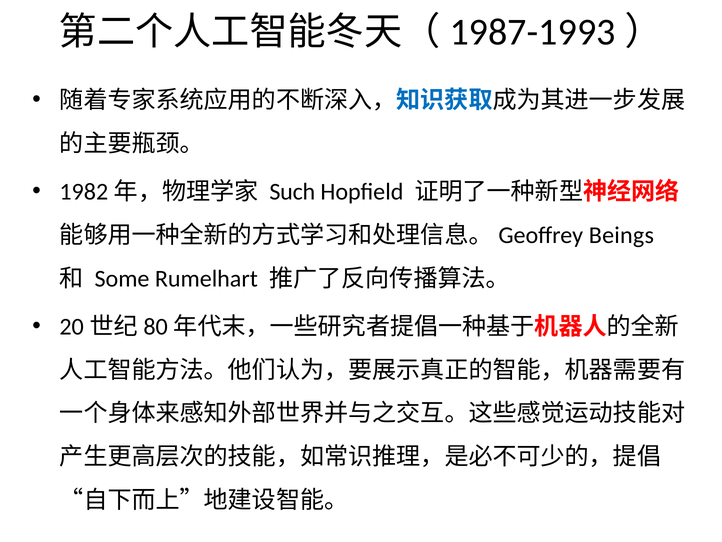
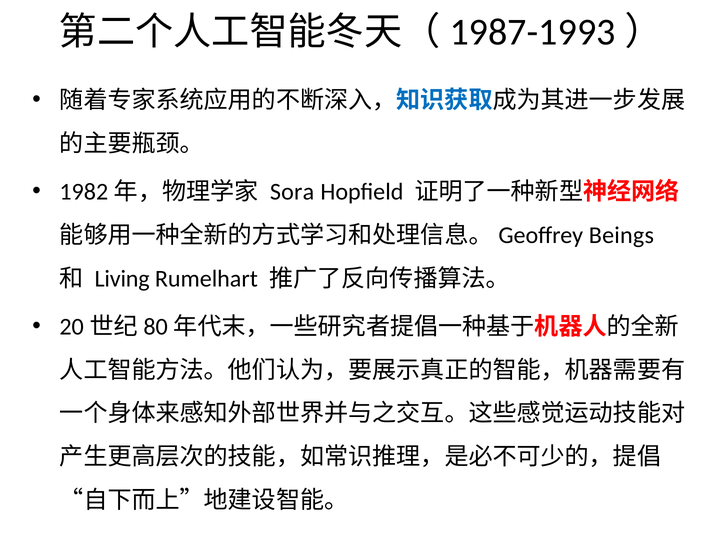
Such: Such -> Sora (292, 192)
Some: Some -> Living (122, 278)
